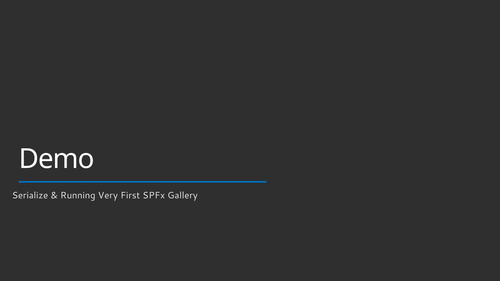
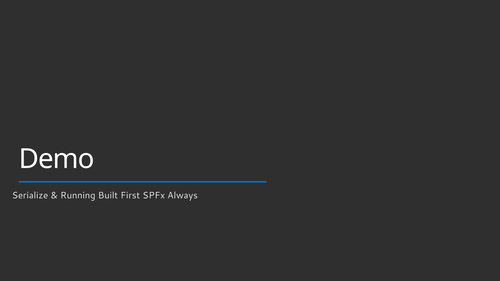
Very: Very -> Built (108, 196)
Gallery: Gallery -> Always (183, 196)
